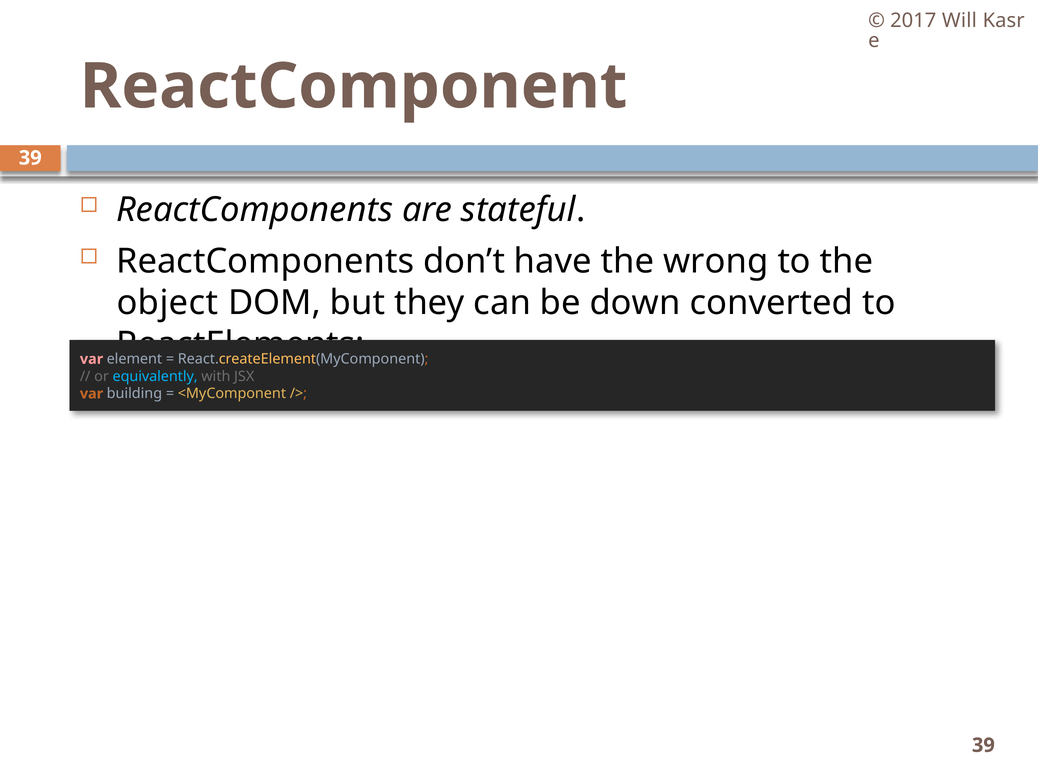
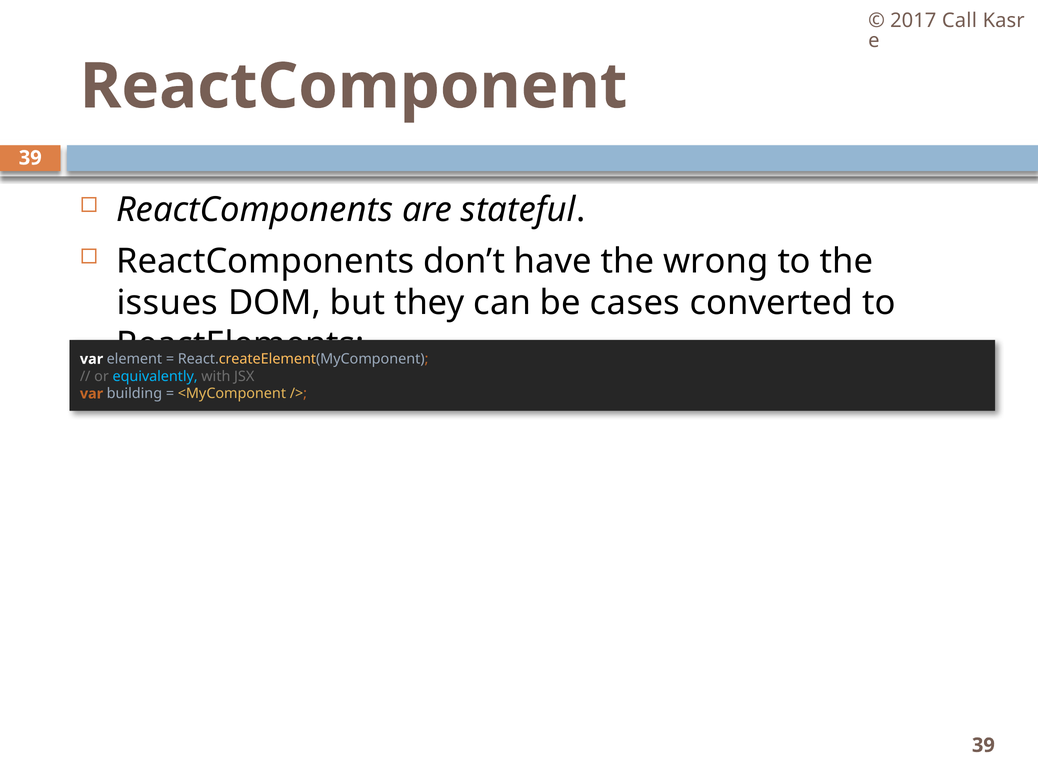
Will: Will -> Call (959, 20)
object: object -> issues (167, 303)
down: down -> cases (635, 303)
var colour: pink -> white (92, 359)
